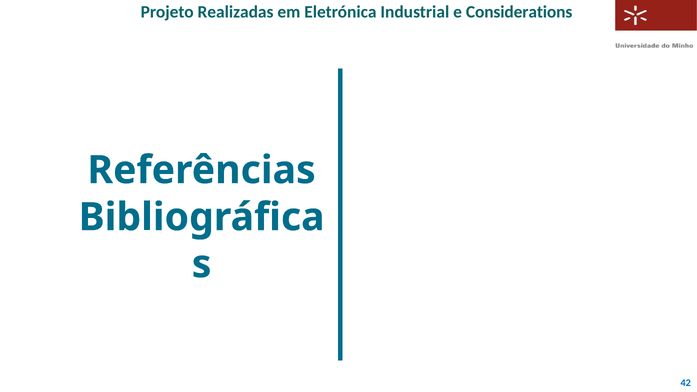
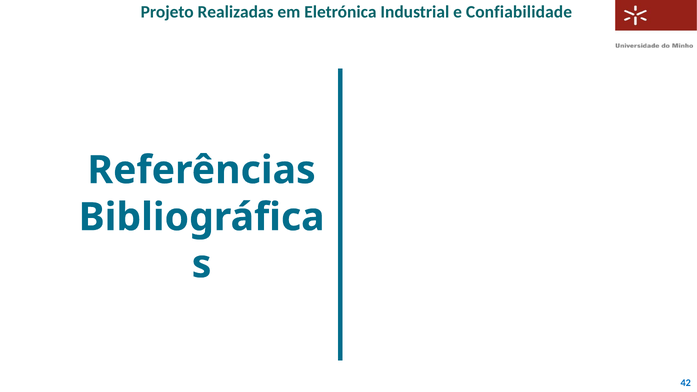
Considerations: Considerations -> Confiabilidade (519, 12)
